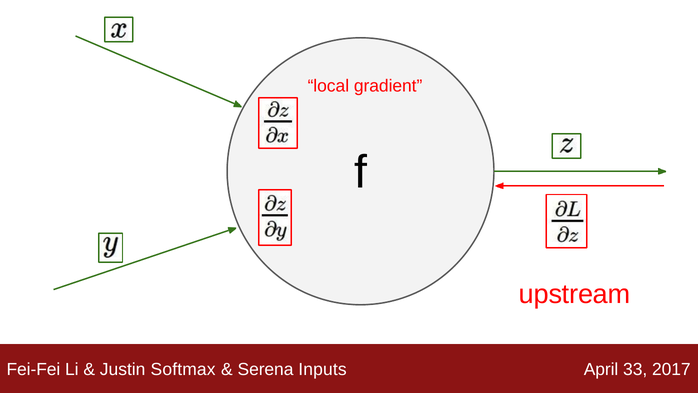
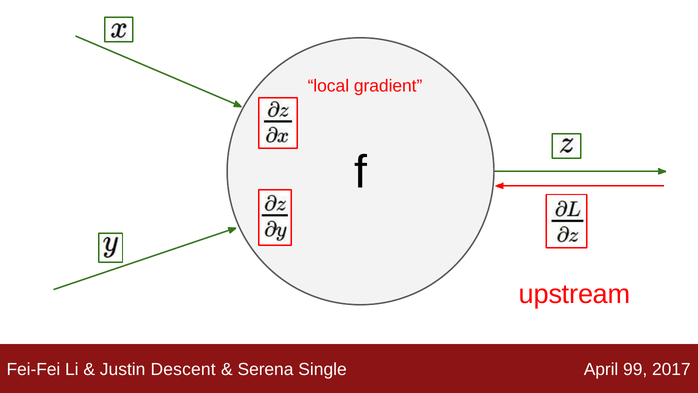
Softmax: Softmax -> Descent (183, 369)
Inputs: Inputs -> Single (323, 369)
33: 33 -> 99 (635, 369)
